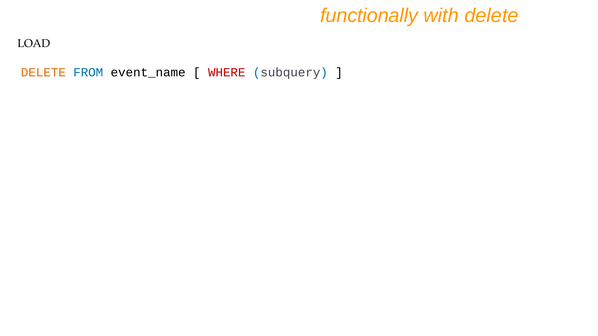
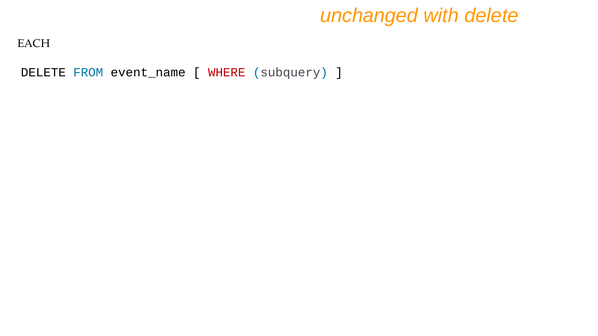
functionally: functionally -> unchanged (369, 16)
LOAD: LOAD -> EACH (34, 44)
DELETE colour: orange -> black (43, 72)
